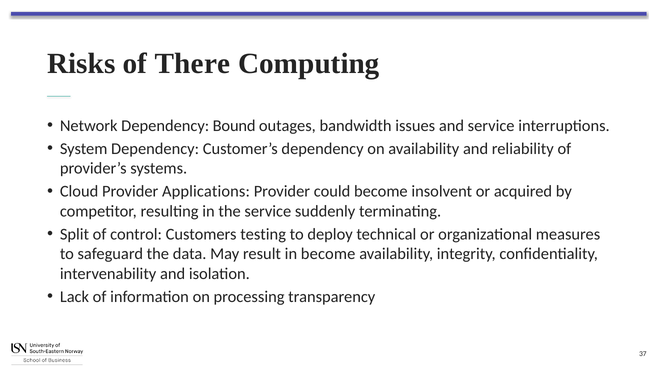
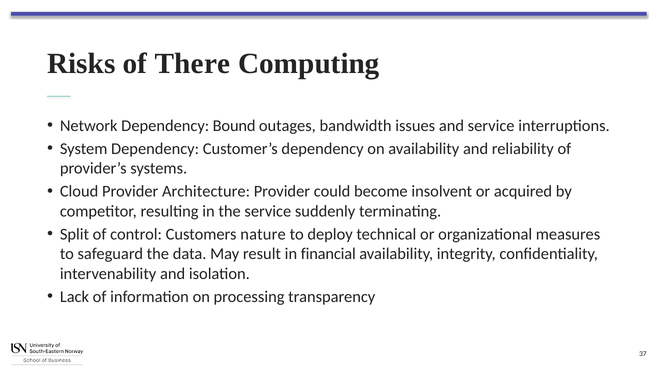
Applications: Applications -> Architecture (206, 192)
testing: testing -> nature (263, 234)
in become: become -> financial (328, 254)
